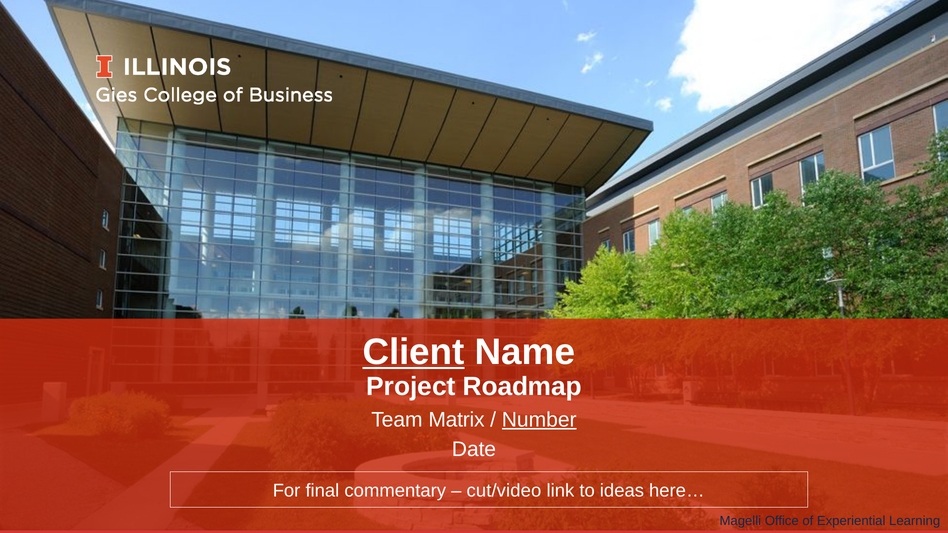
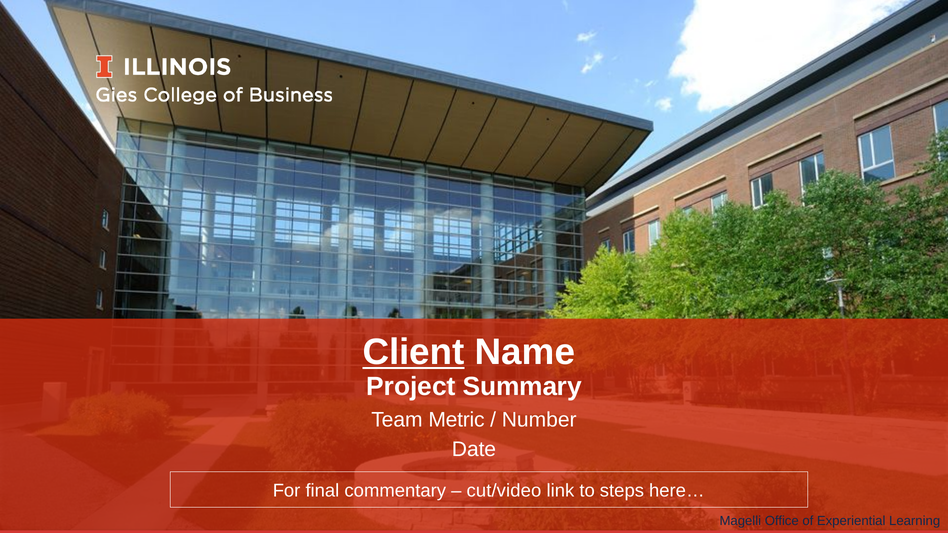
Roadmap: Roadmap -> Summary (522, 387)
Matrix: Matrix -> Metric (456, 420)
Number underline: present -> none (539, 420)
ideas: ideas -> steps (622, 491)
